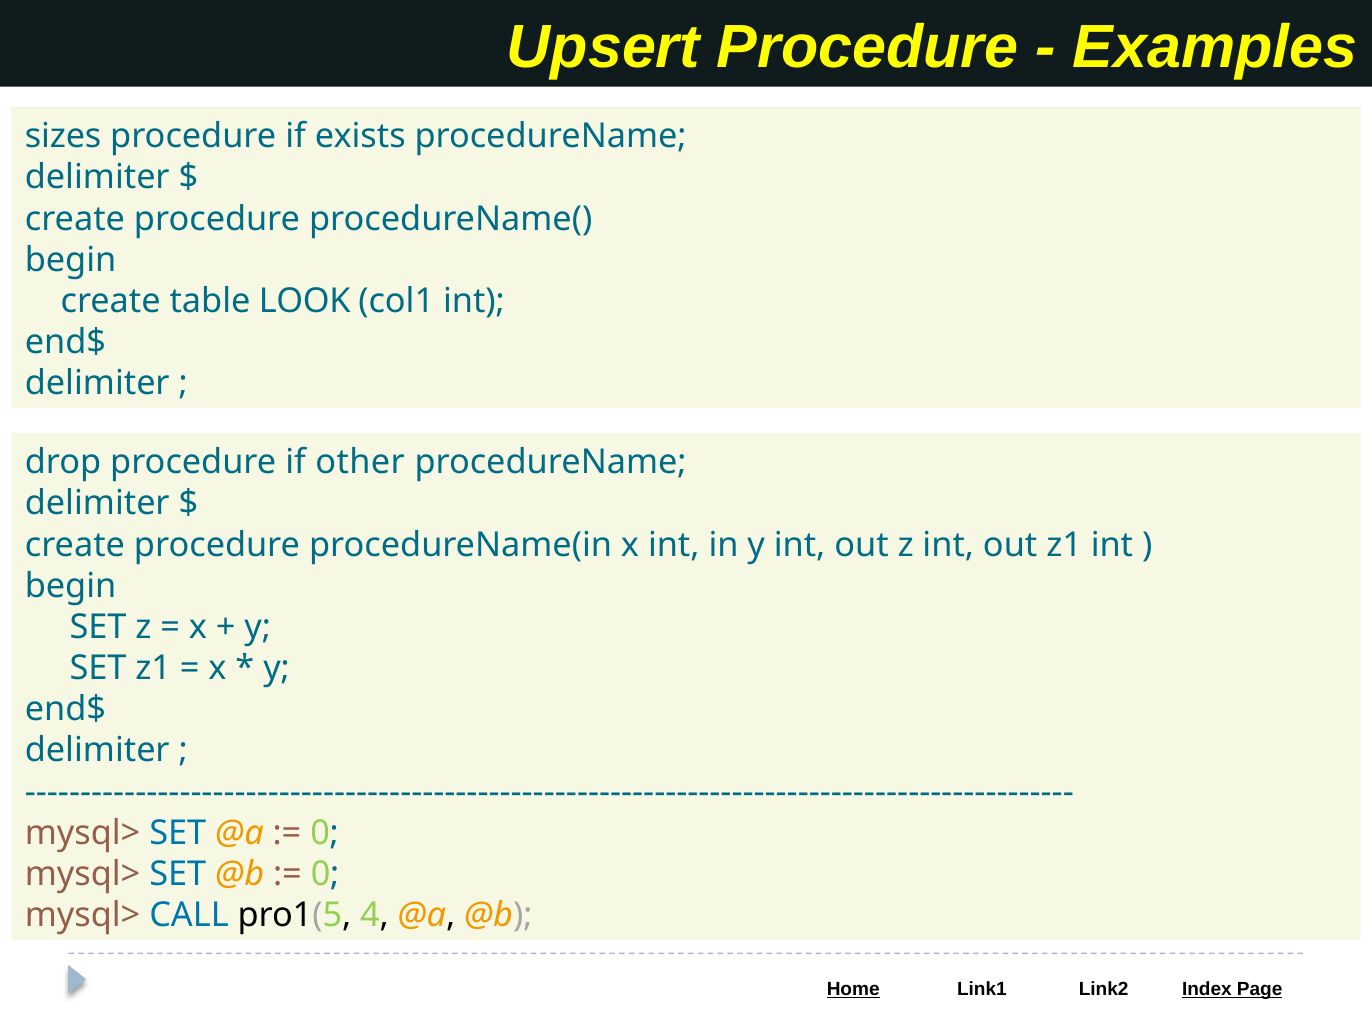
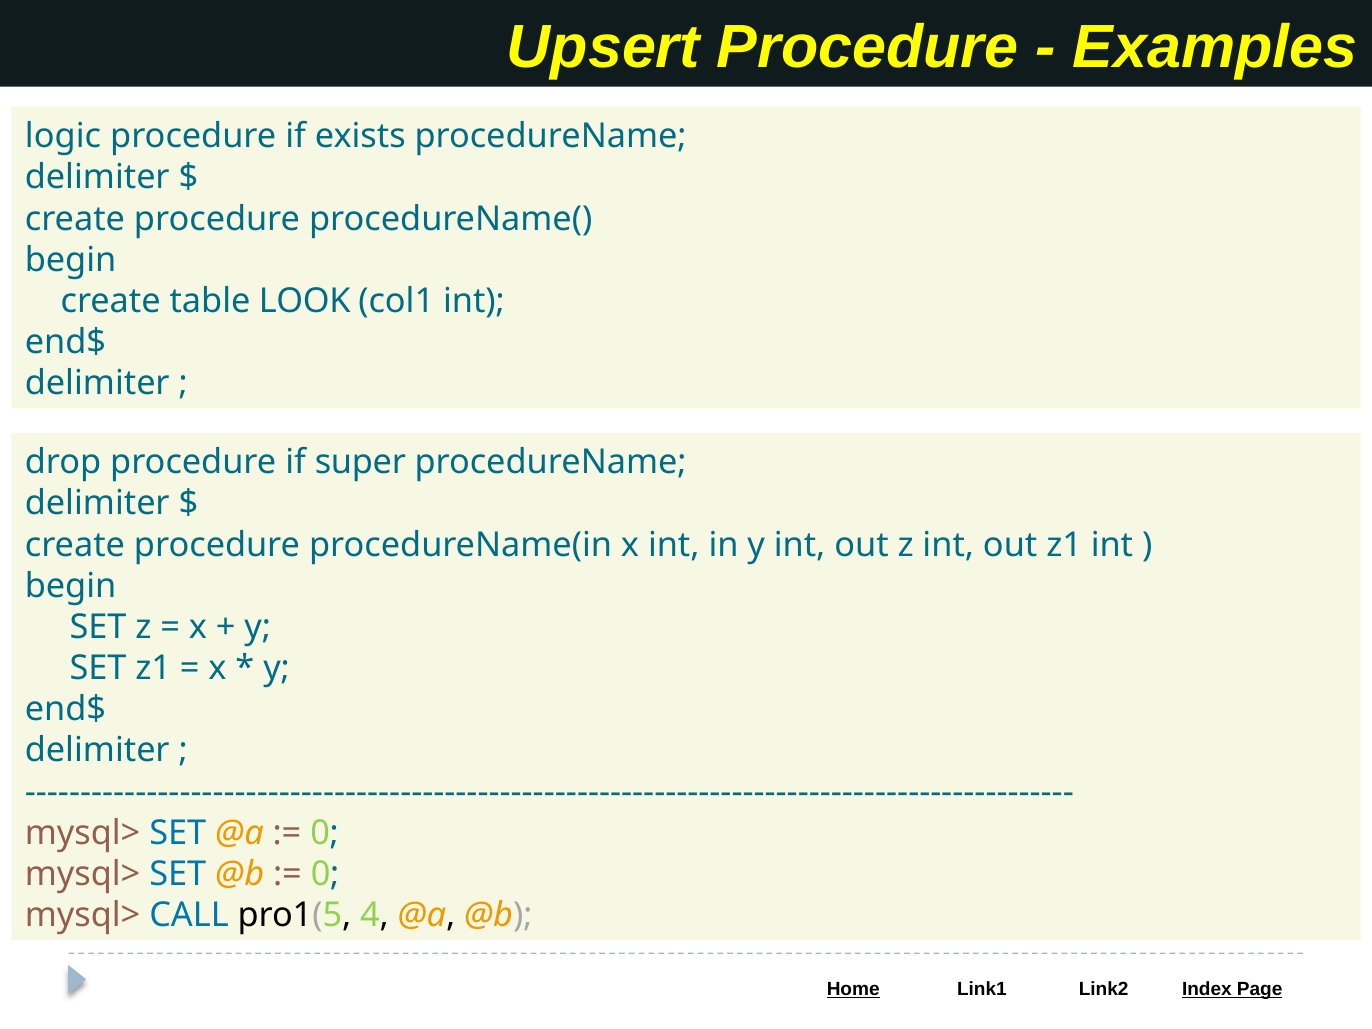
sizes: sizes -> logic (63, 136)
other: other -> super (360, 463)
